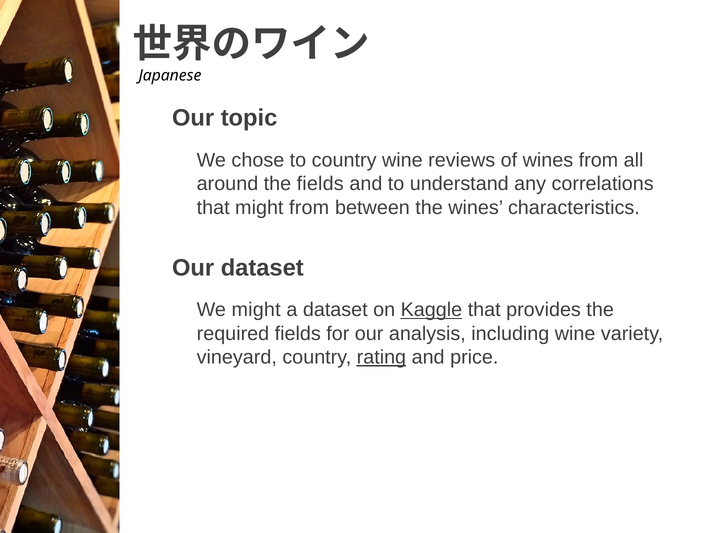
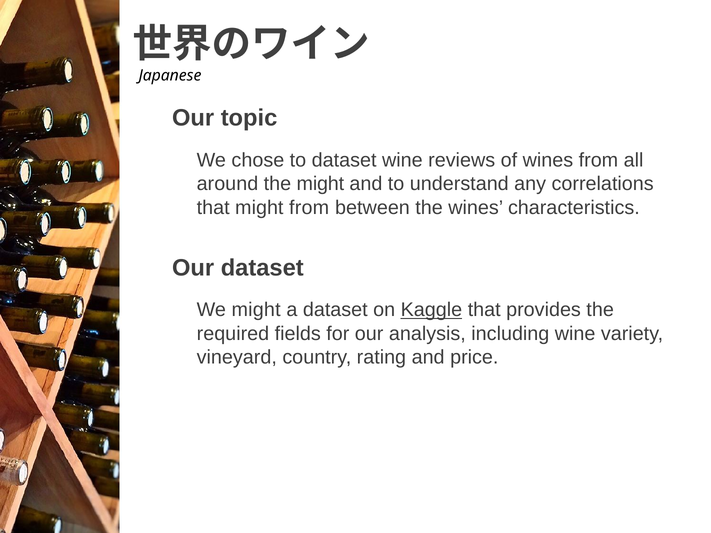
to country: country -> dataset (344, 160)
the fields: fields -> might (320, 184)
rating underline: present -> none (381, 357)
